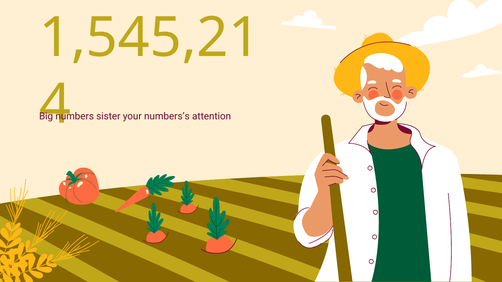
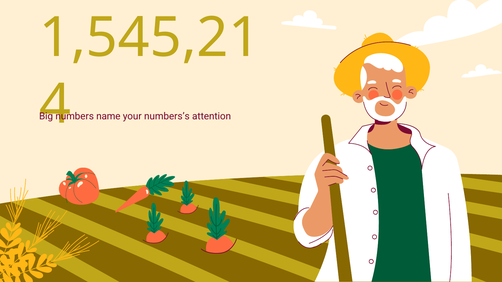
sister: sister -> name (108, 116)
